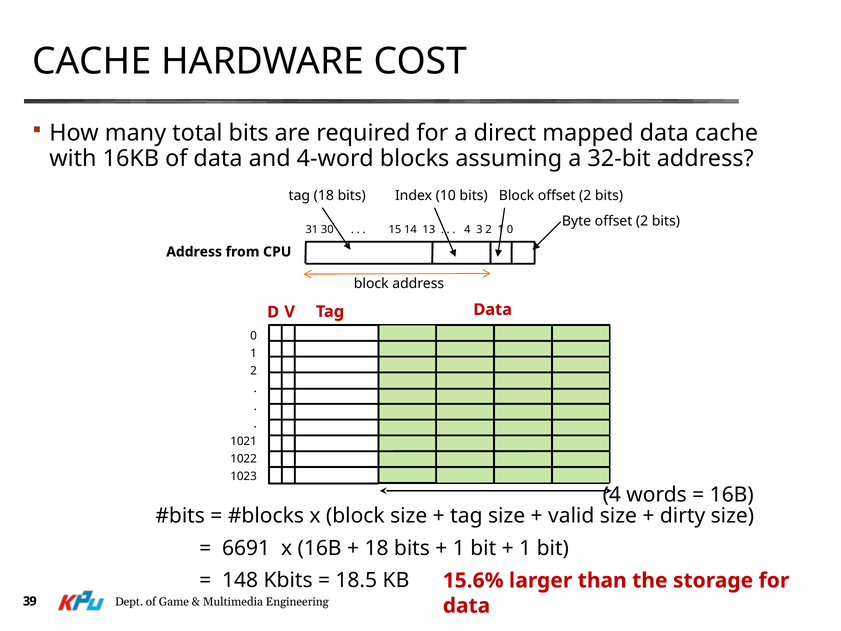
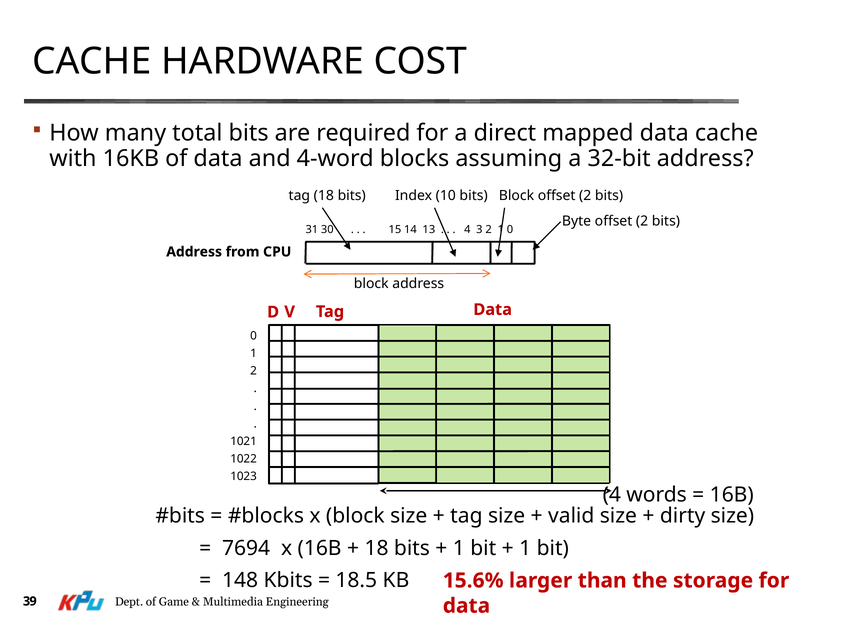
6691: 6691 -> 7694 (246, 548)
